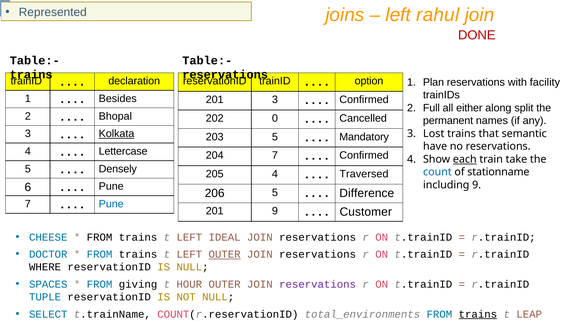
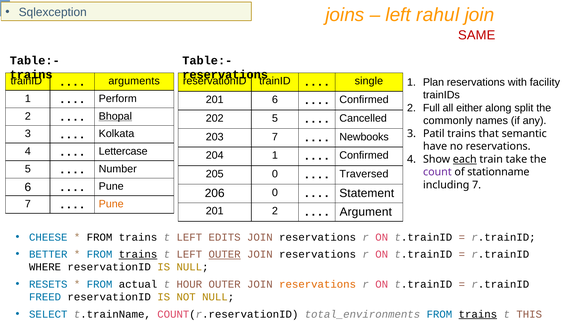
Represented: Represented -> Sqlexception (53, 12)
DONE: DONE -> SAME (477, 35)
declaration: declaration -> arguments (134, 81)
option: option -> single (369, 81)
Besides: Besides -> Perform (118, 99)
201 3: 3 -> 6 (275, 100)
Bhopal underline: none -> present (115, 116)
202 0: 0 -> 5 (275, 118)
permanent: permanent -> commonly (448, 121)
Kolkata underline: present -> none (117, 134)
Lost: Lost -> Patil (434, 133)
203 5: 5 -> 7 (275, 137)
Mandatory: Mandatory -> Newbooks (364, 137)
204 7: 7 -> 1 (275, 155)
Densely: Densely -> Number (118, 169)
205 4: 4 -> 0 (275, 174)
count colour: blue -> purple (437, 172)
including 9: 9 -> 7 (477, 185)
206 5: 5 -> 0 (275, 192)
Difference: Difference -> Statement (367, 193)
Pune colour: blue -> orange (111, 204)
201 9: 9 -> 2 (275, 211)
Customer: Customer -> Argument (366, 212)
IDEAL: IDEAL -> EDITS (225, 237)
DOCTOR: DOCTOR -> BETTER (48, 254)
trains underline: none -> present (138, 254)
SPACES: SPACES -> RESETS (48, 284)
giving: giving -> actual (138, 284)
reservations colour: purple -> orange (318, 284)
TUPLE: TUPLE -> FREED (45, 297)
LEAP: LEAP -> THIS (529, 314)
